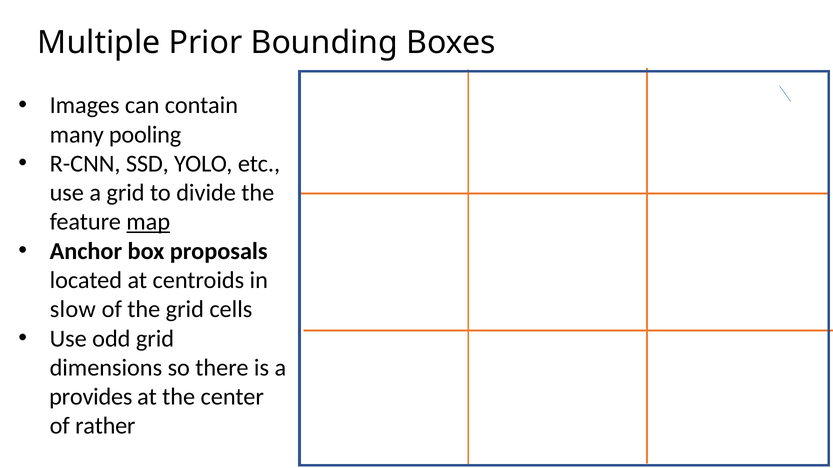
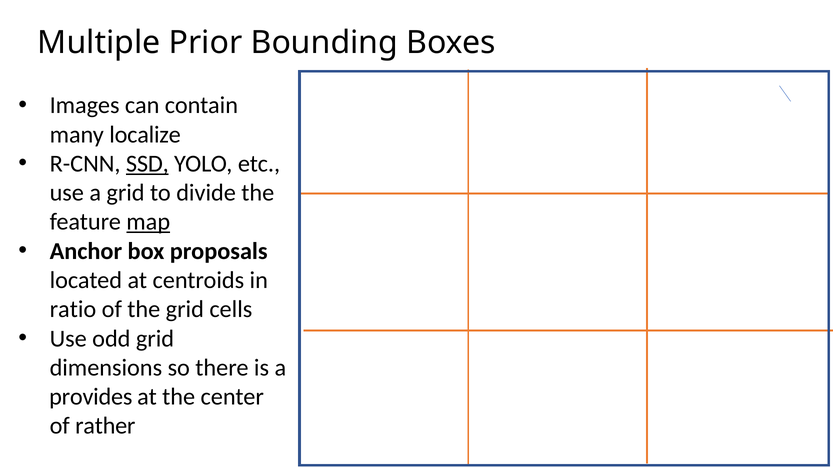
pooling: pooling -> localize (145, 135)
SSD underline: none -> present (147, 164)
slow: slow -> ratio (73, 310)
